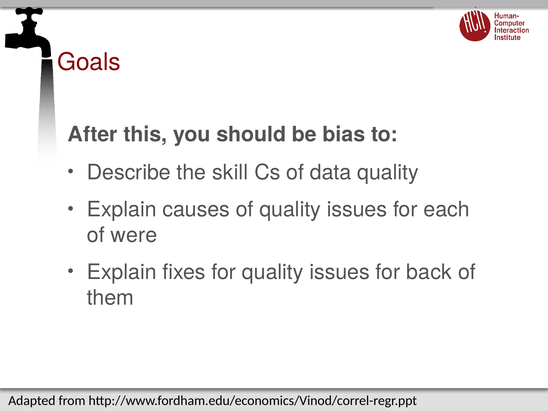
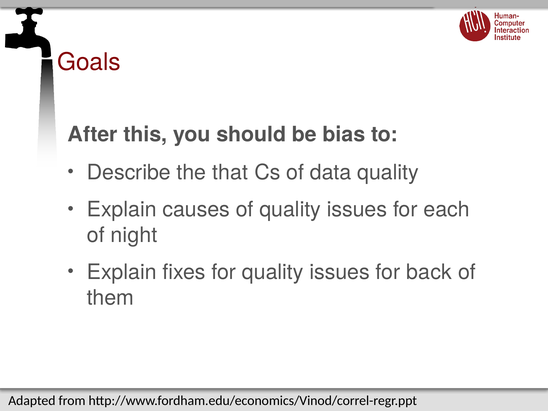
skill: skill -> that (230, 173)
were: were -> night (134, 235)
